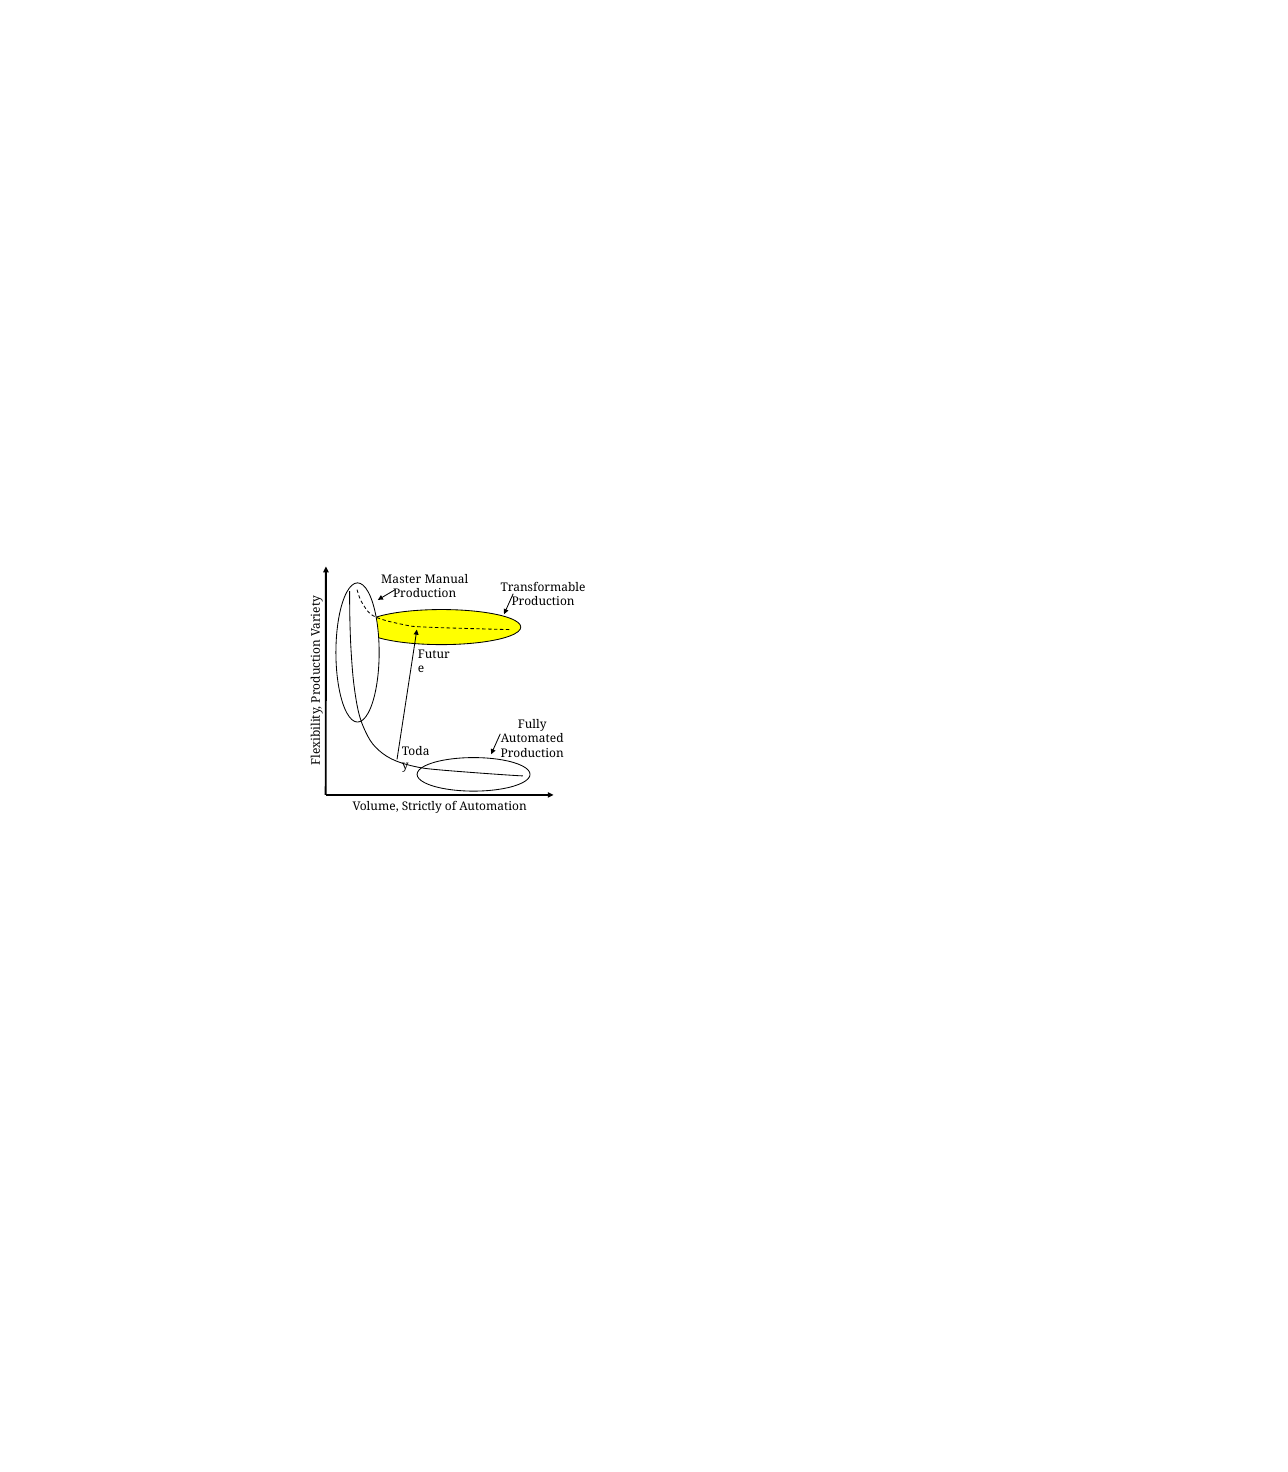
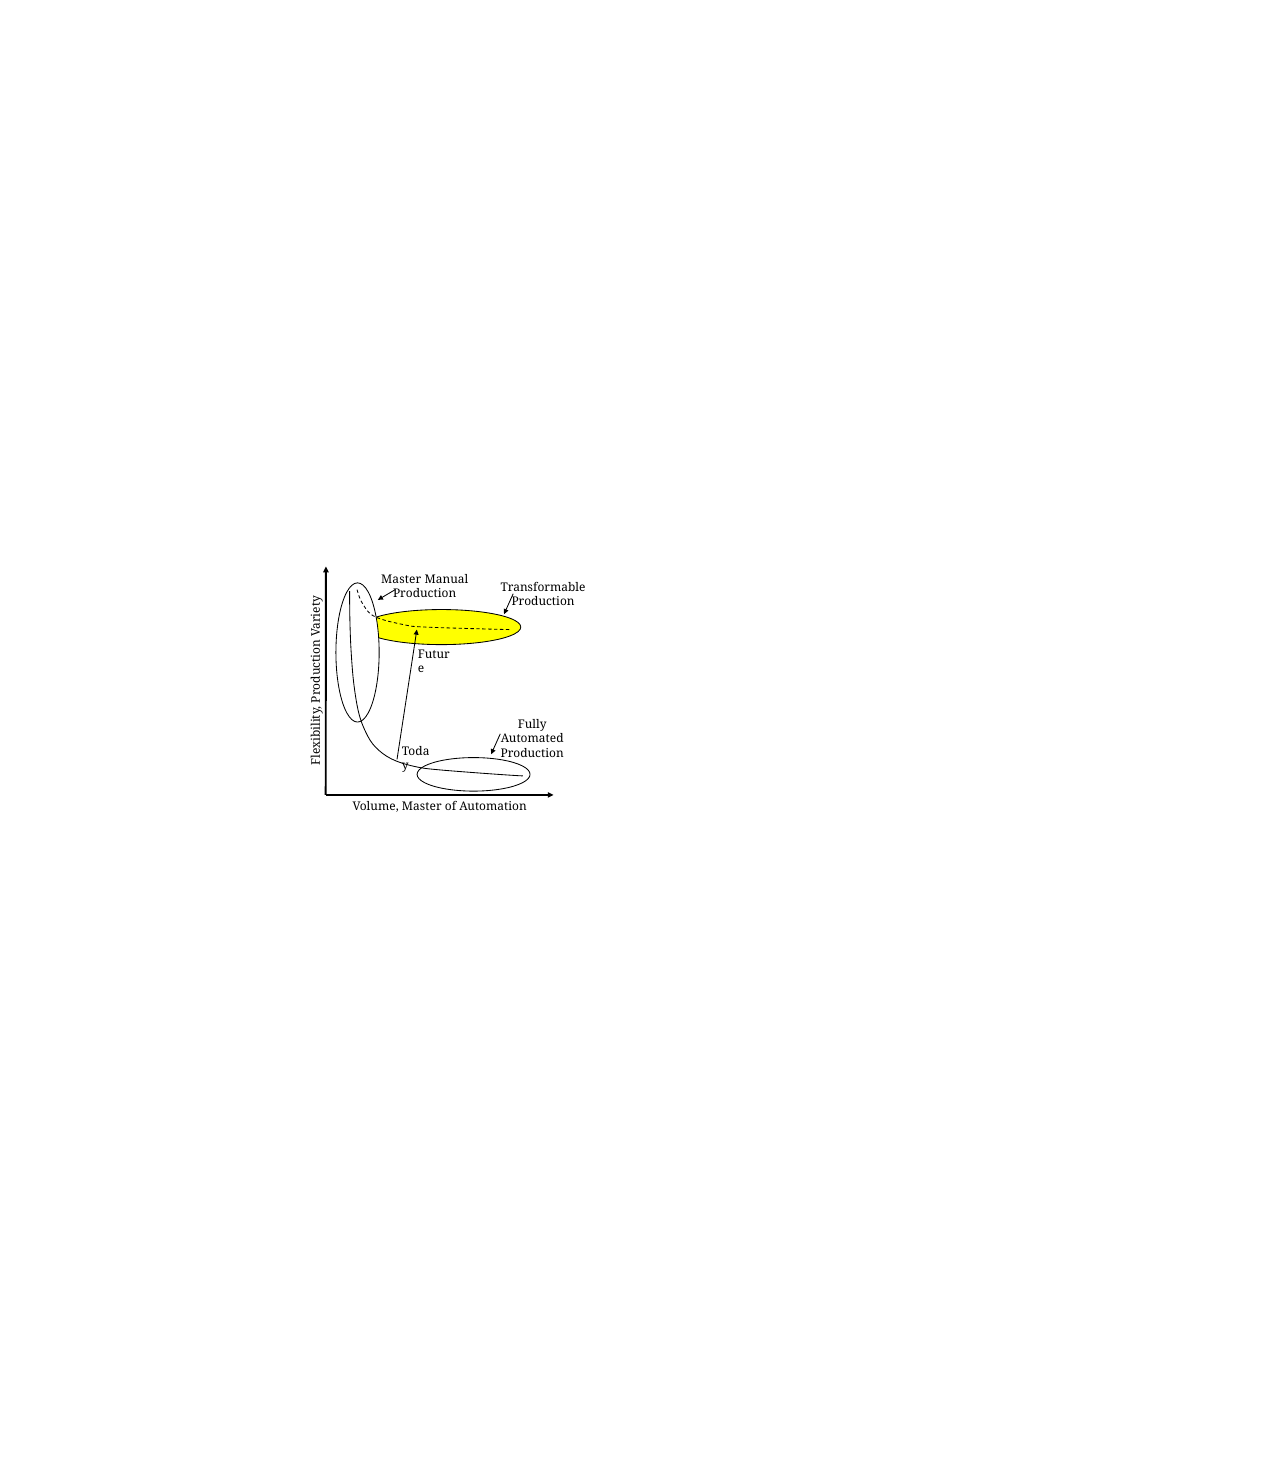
Volume Strictly: Strictly -> Master (422, 806)
